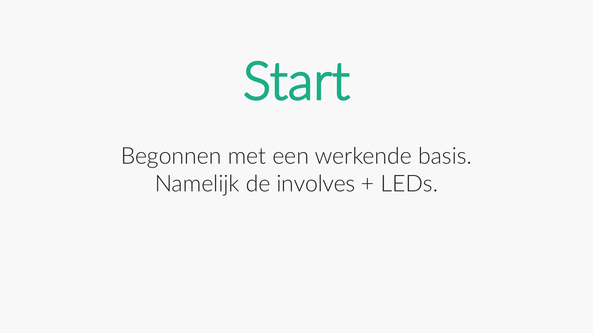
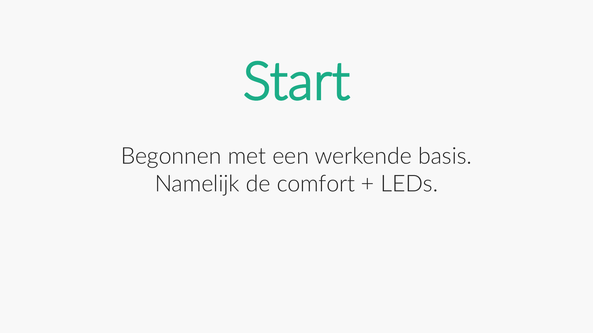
involves: involves -> comfort (316, 184)
